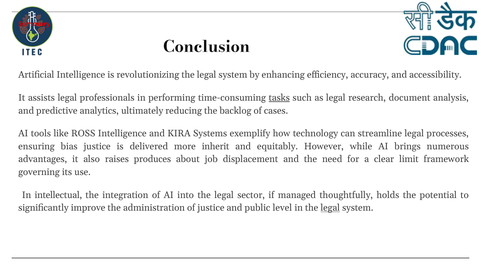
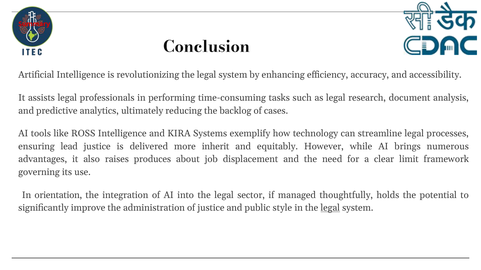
tasks underline: present -> none (279, 98)
bias: bias -> lead (69, 147)
intellectual: intellectual -> orientation (58, 195)
level: level -> style (282, 208)
